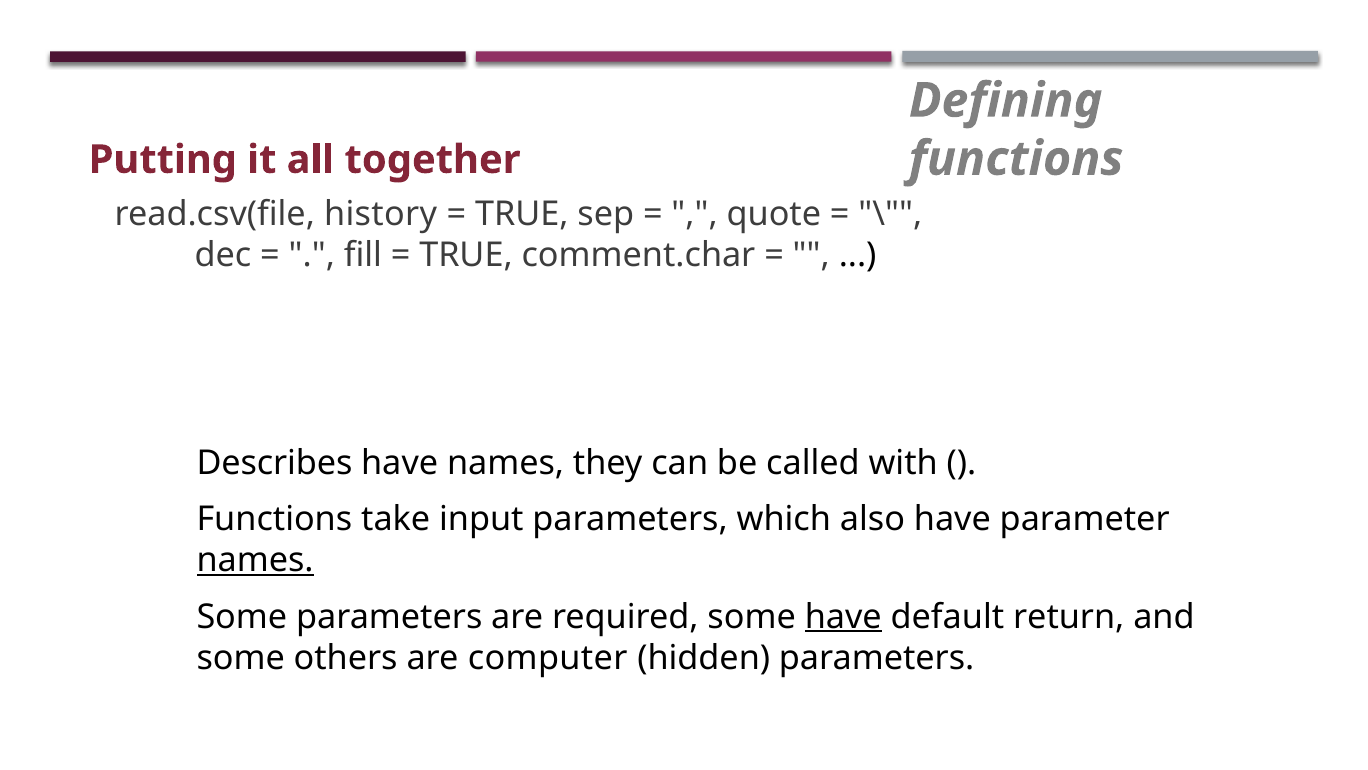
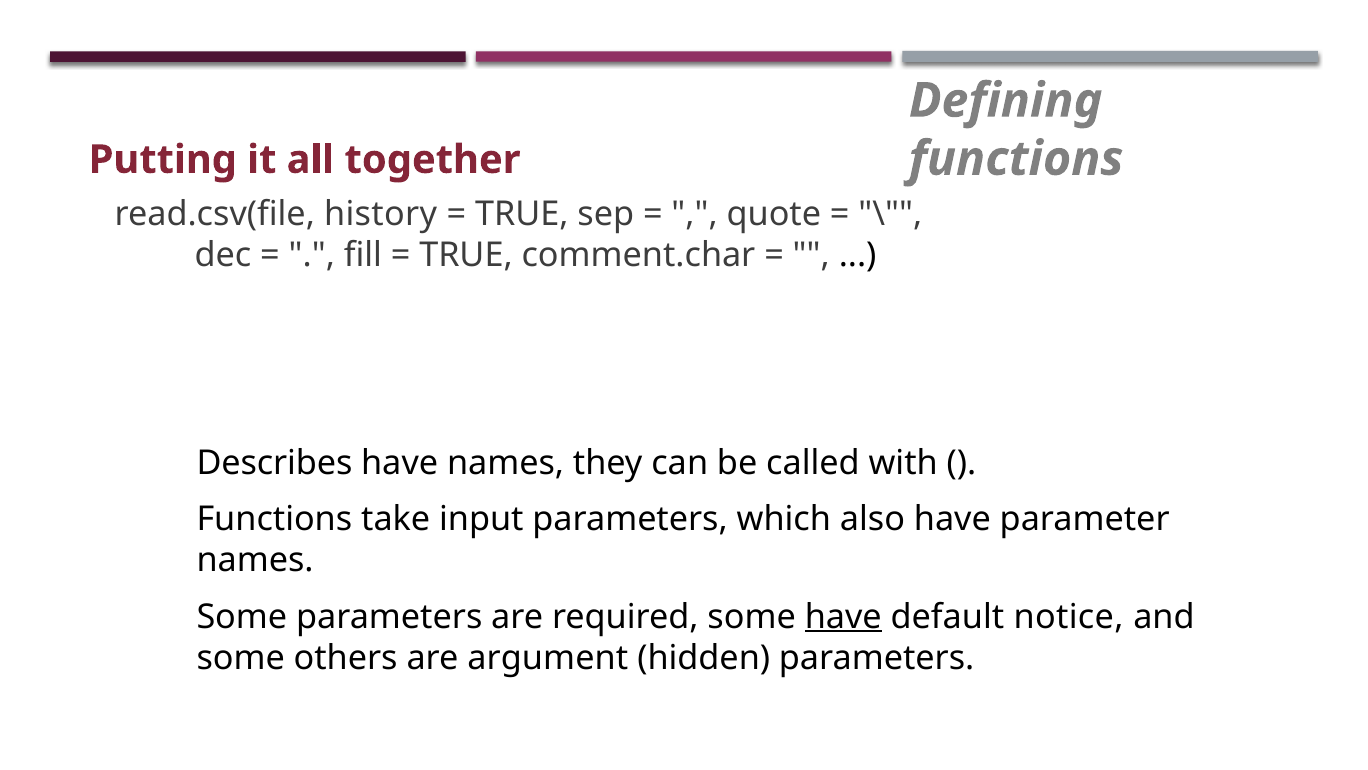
names underline: present -> none (255, 560)
return: return -> notice (1069, 616)
computer: computer -> argument (548, 657)
